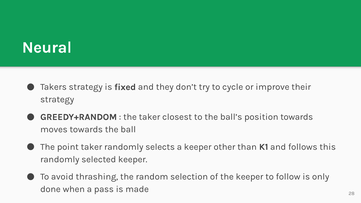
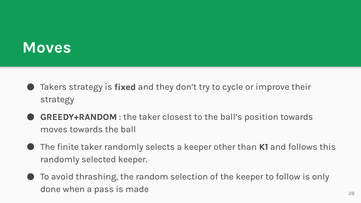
Neural: Neural -> Moves (47, 47)
point: point -> finite (68, 147)
